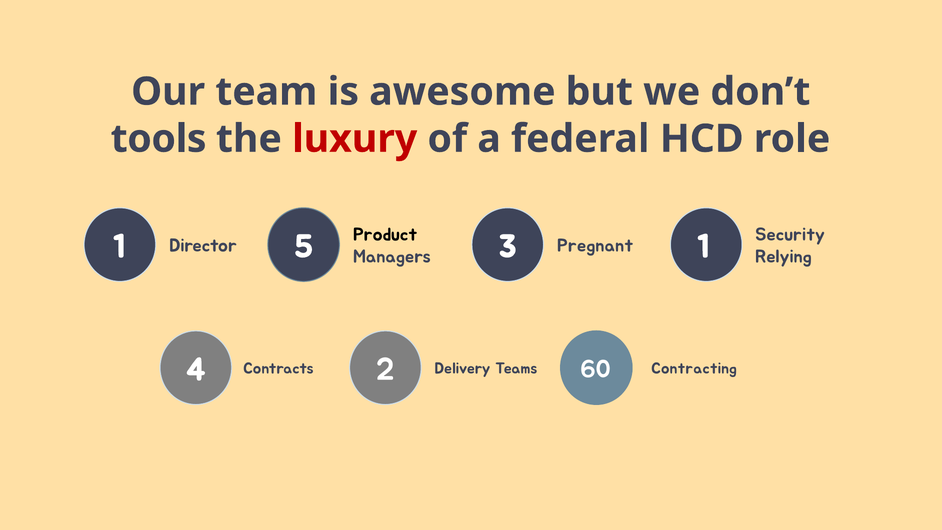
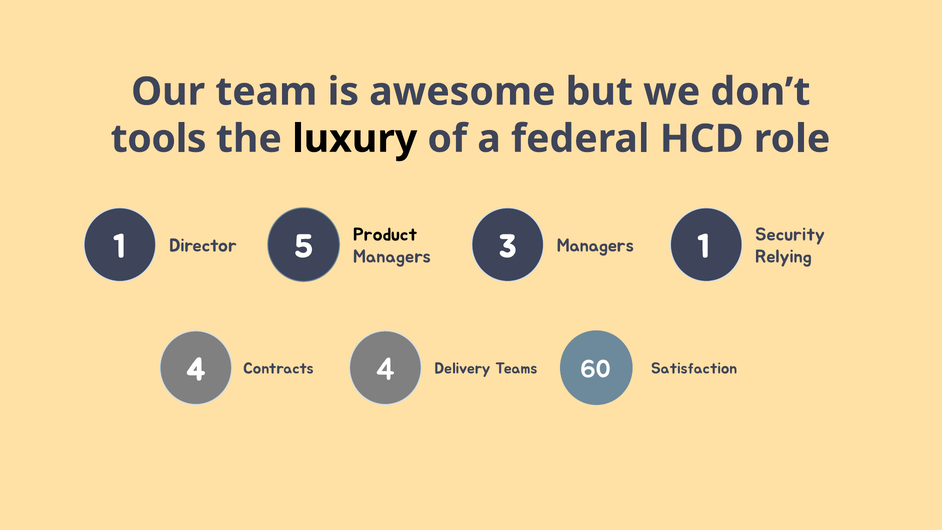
luxury colour: red -> black (355, 139)
3 Pregnant: Pregnant -> Managers (596, 246)
Contracts 2: 2 -> 4 (386, 370)
Contracting: Contracting -> Satisfaction (694, 369)
